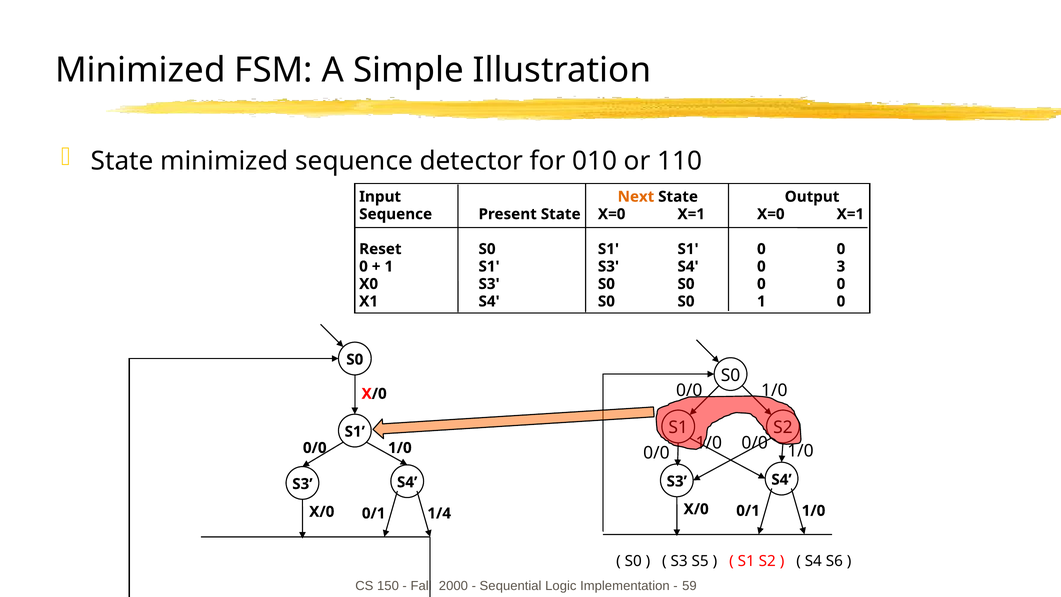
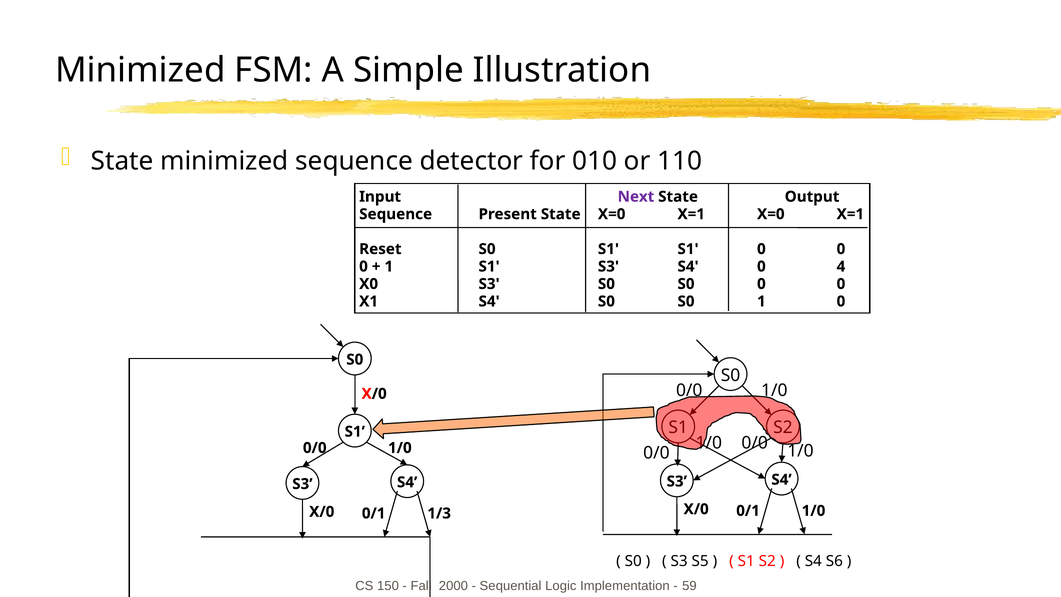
Next colour: orange -> purple (636, 197)
3: 3 -> 4 (841, 266)
1/4: 1/4 -> 1/3 (439, 513)
